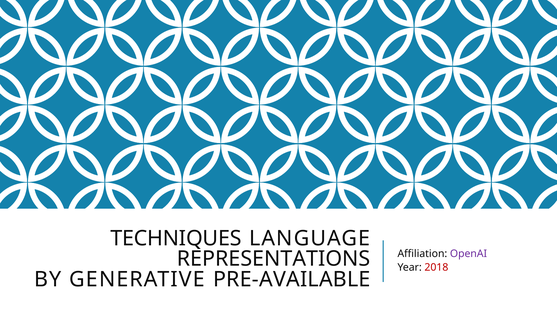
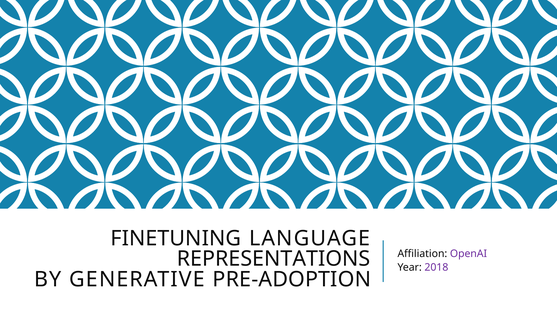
TECHNIQUES: TECHNIQUES -> FINETUNING (176, 238)
2018 colour: red -> purple (436, 268)
PRE-AVAILABLE: PRE-AVAILABLE -> PRE-ADOPTION (292, 280)
